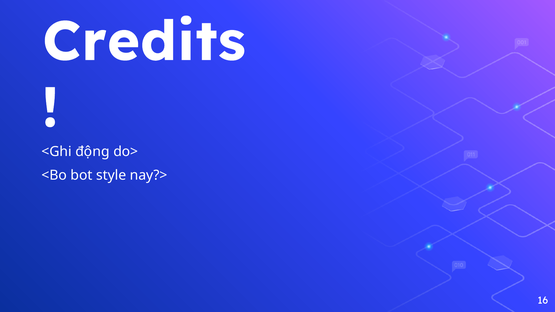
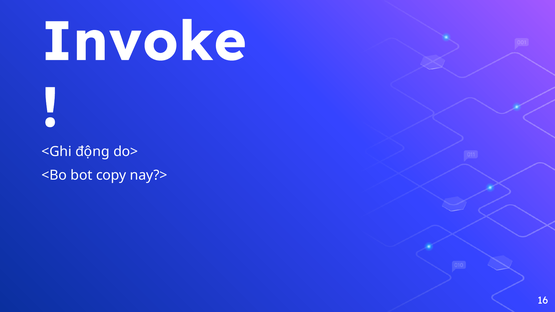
Credits: Credits -> Invoke (144, 42)
style: style -> copy (111, 175)
